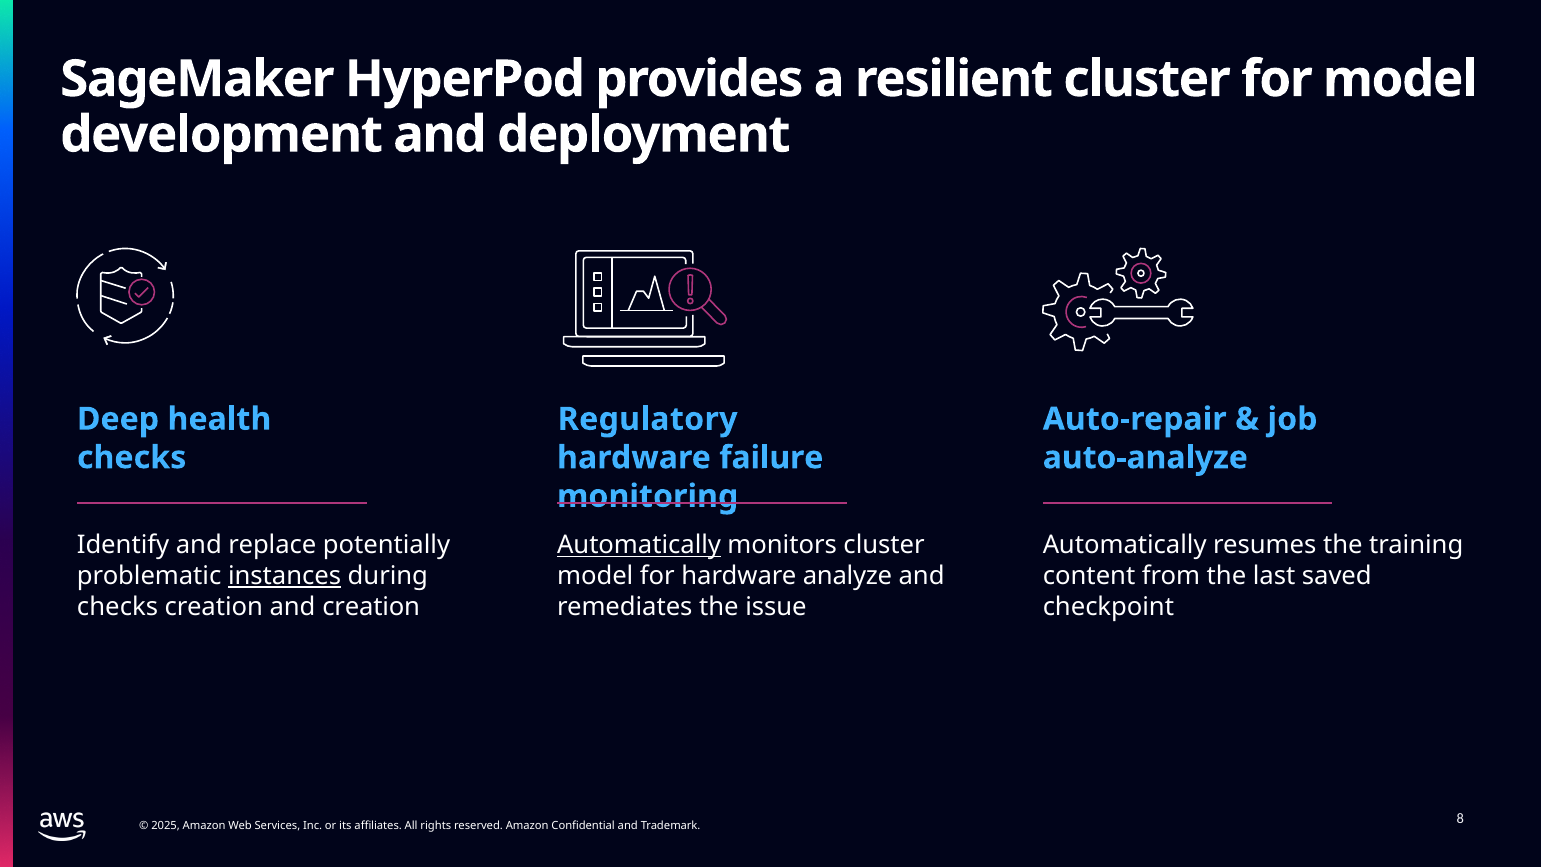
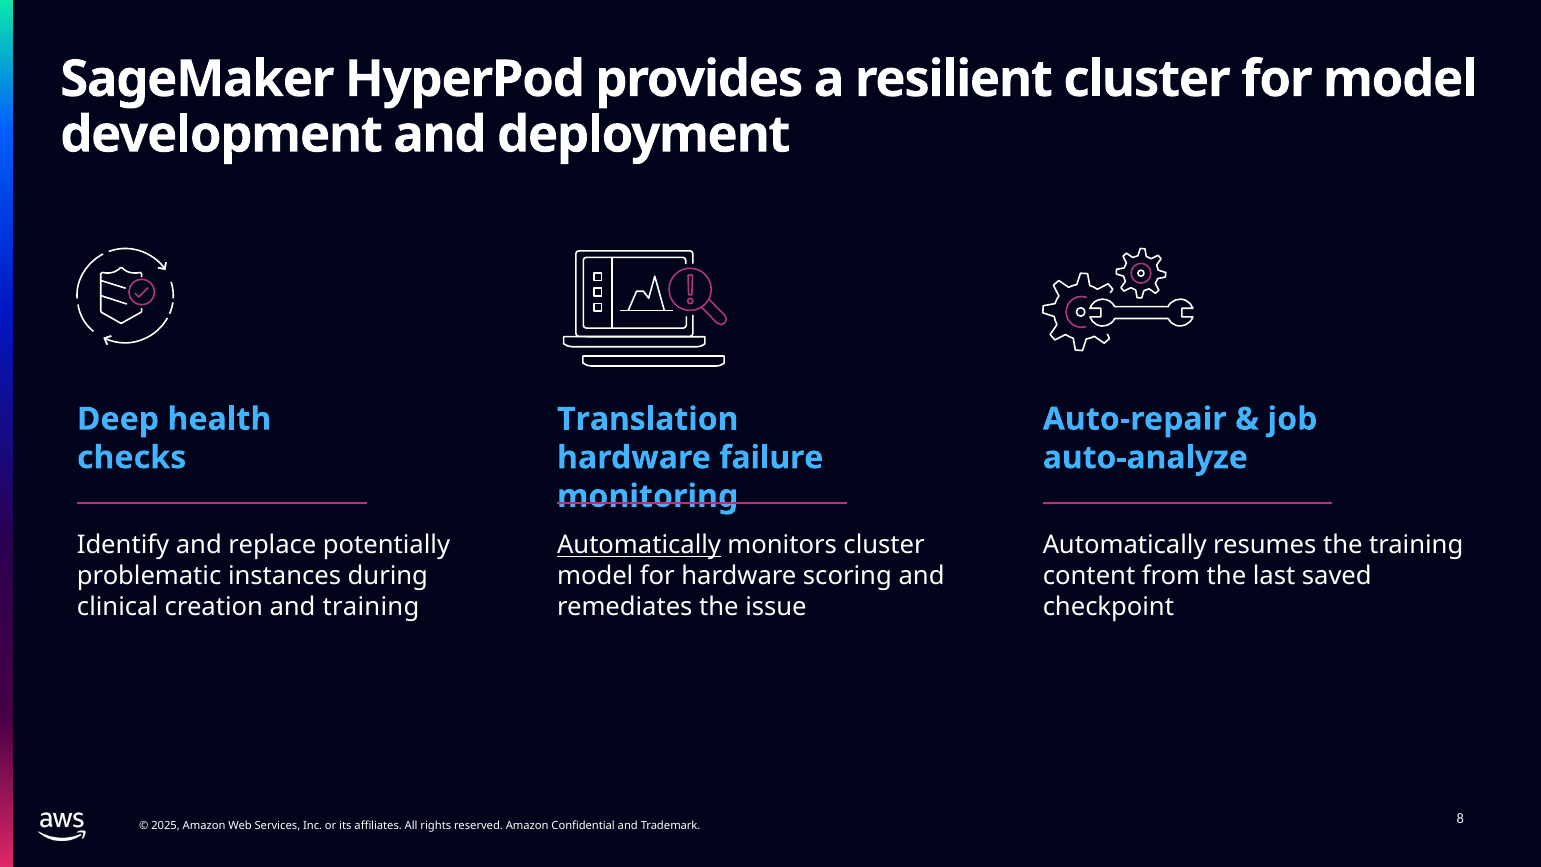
Regulatory: Regulatory -> Translation (648, 419)
instances underline: present -> none (285, 576)
analyze: analyze -> scoring (847, 576)
checks: checks -> clinical (118, 607)
and creation: creation -> training (371, 607)
